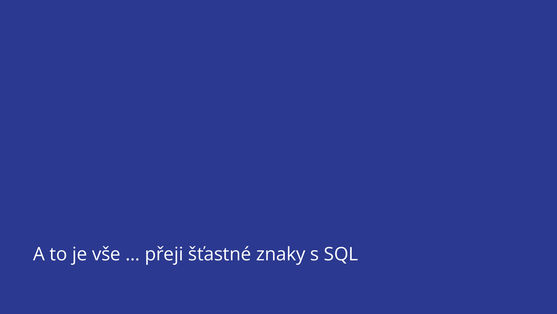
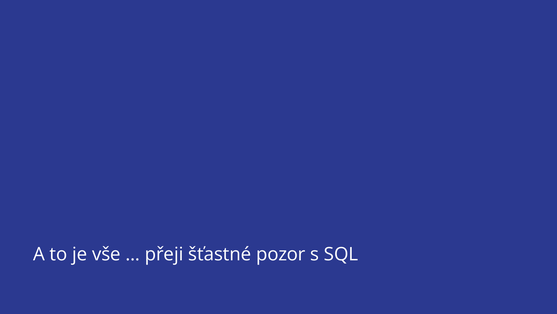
znaky: znaky -> pozor (281, 254)
